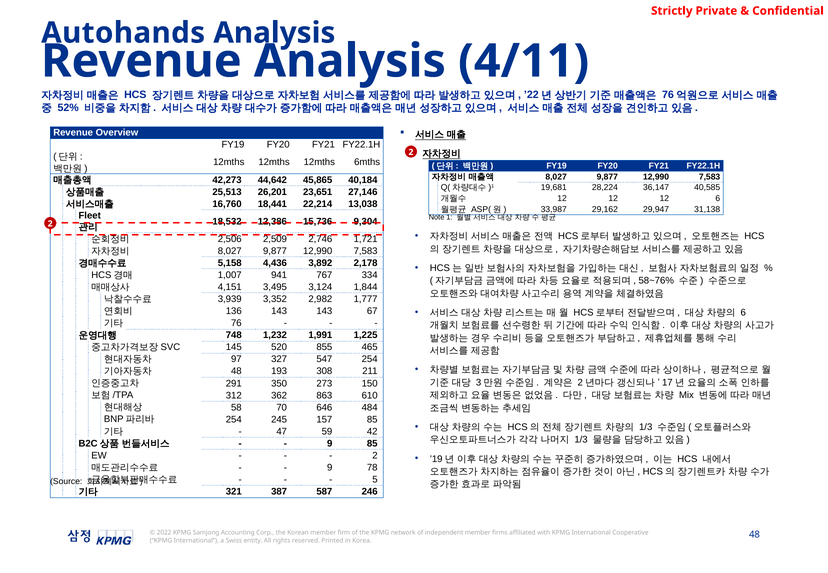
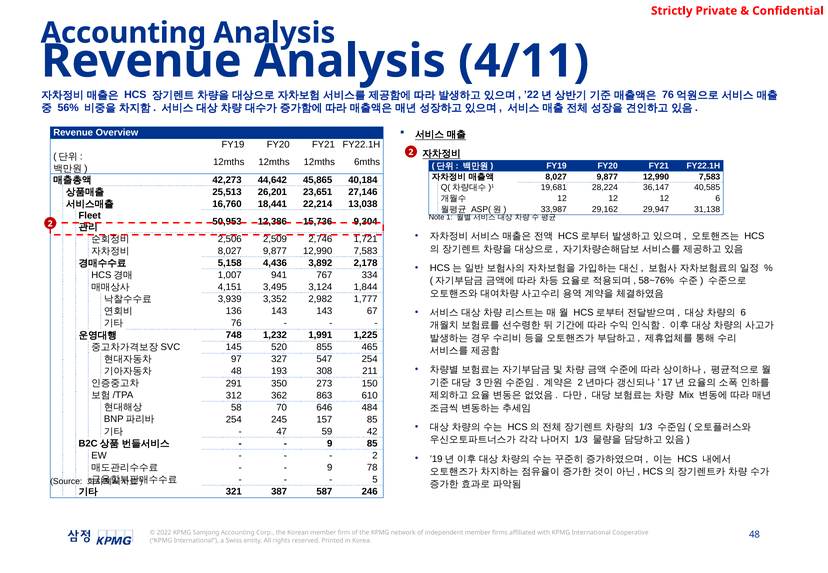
Autohands: Autohands -> Accounting (123, 33)
52%: 52% -> 56% (68, 108)
18,532: 18,532 -> 50,953 (227, 222)
